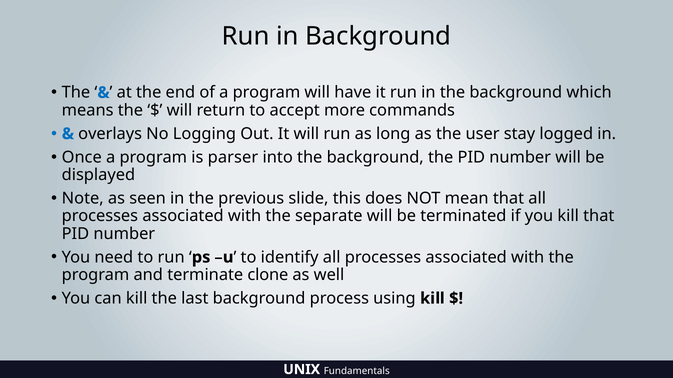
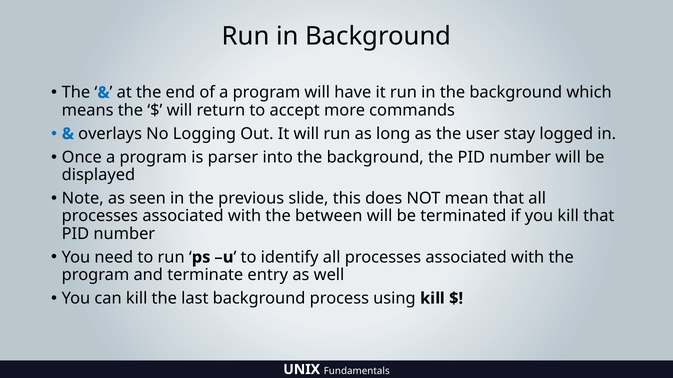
separate: separate -> between (329, 216)
clone: clone -> entry (268, 275)
